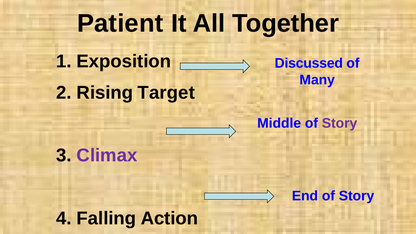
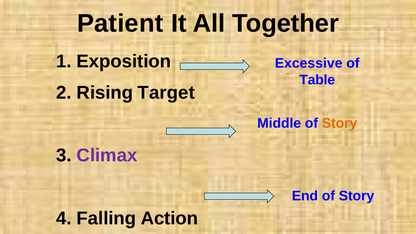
Discussed: Discussed -> Excessive (309, 63)
Many: Many -> Table (317, 80)
Story colour: purple -> orange (340, 123)
